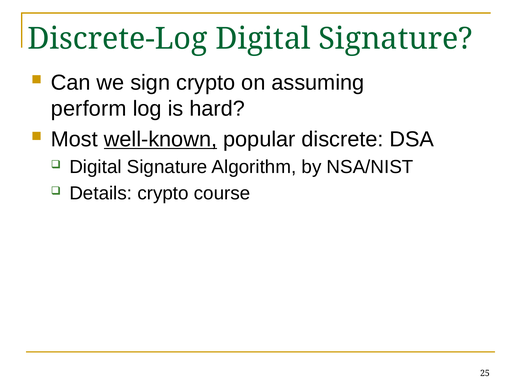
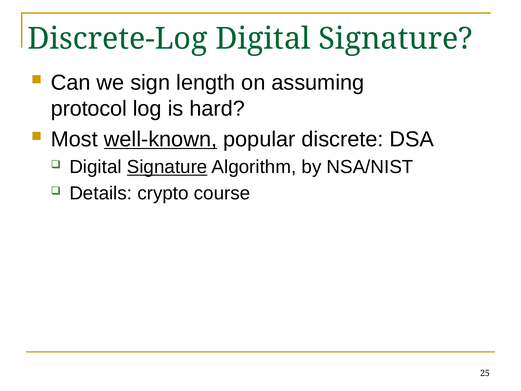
sign crypto: crypto -> length (206, 83)
perform: perform -> protocol (89, 109)
Signature underline: none -> present (167, 167)
